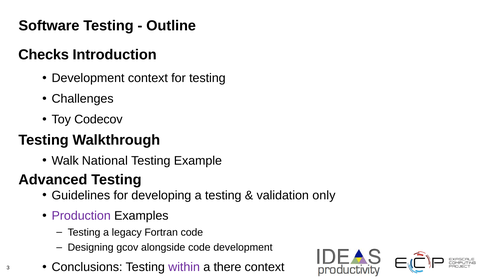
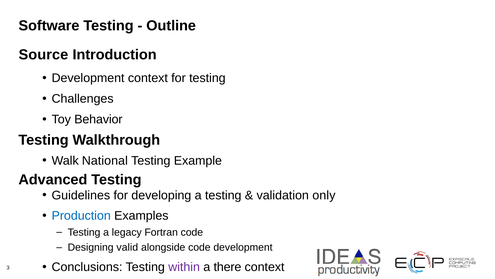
Checks: Checks -> Source (43, 55)
Codecov: Codecov -> Behavior (98, 119)
Production colour: purple -> blue (81, 215)
gcov: gcov -> valid (127, 247)
